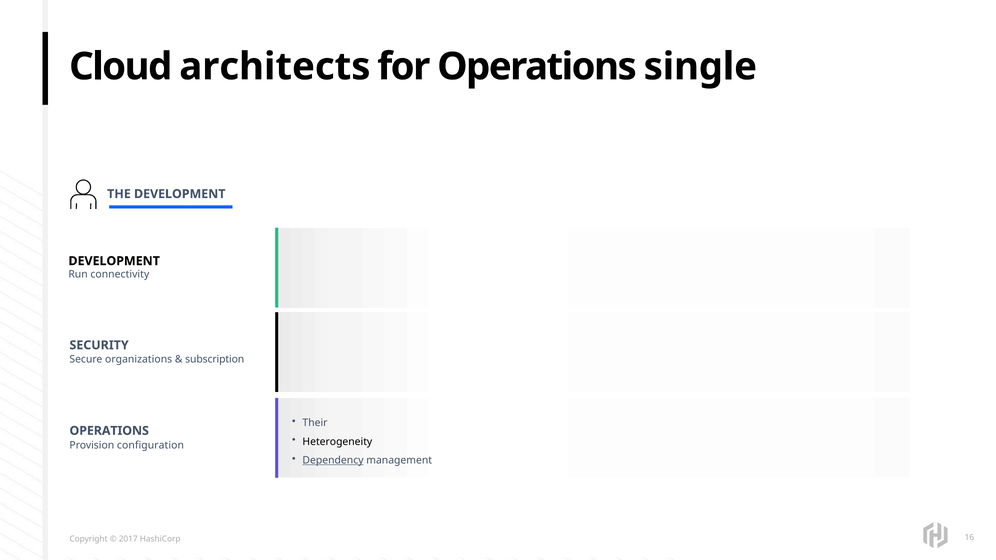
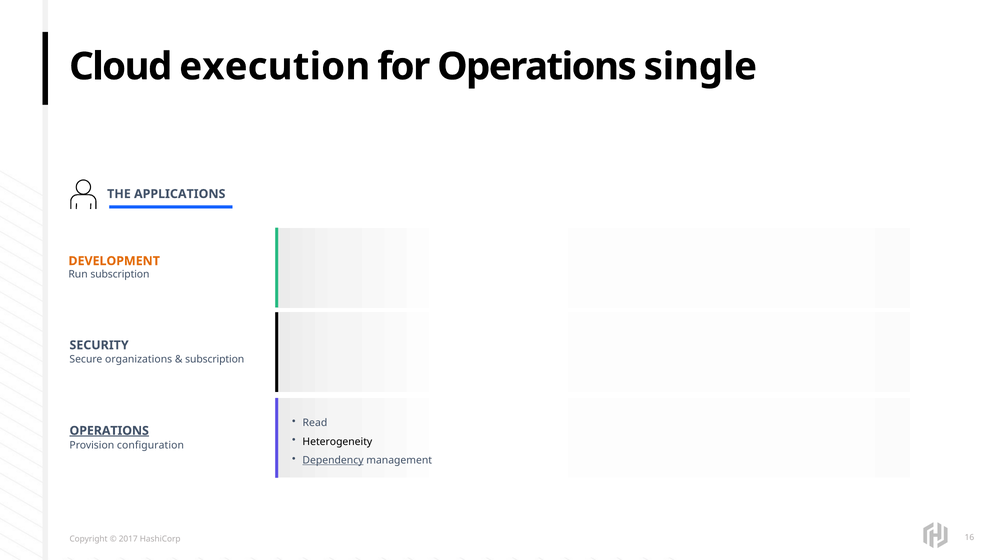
architects: architects -> execution (275, 67)
THE DEVELOPMENT: DEVELOPMENT -> APPLICATIONS (180, 194)
DEVELOPMENT colour: black -> orange (114, 261)
Run connectivity: connectivity -> subscription (120, 275)
Their: Their -> Read (315, 423)
OPERATIONS underline: none -> present (109, 431)
